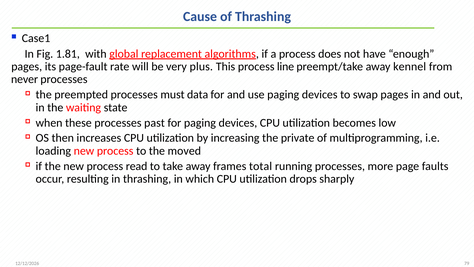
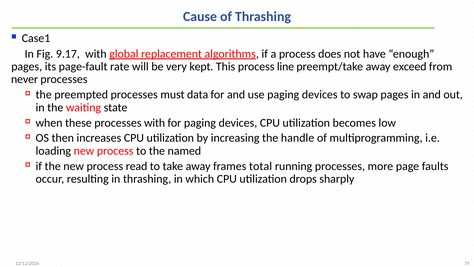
1.81: 1.81 -> 9.17 (68, 54)
plus: plus -> kept (201, 67)
kennel: kennel -> exceed (410, 67)
processes past: past -> with (155, 123)
private: private -> handle (298, 138)
moved: moved -> named (184, 151)
